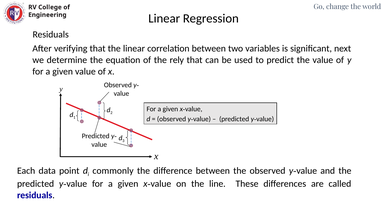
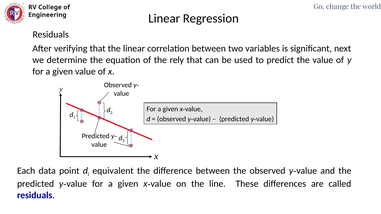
commonly: commonly -> equivalent (113, 171)
